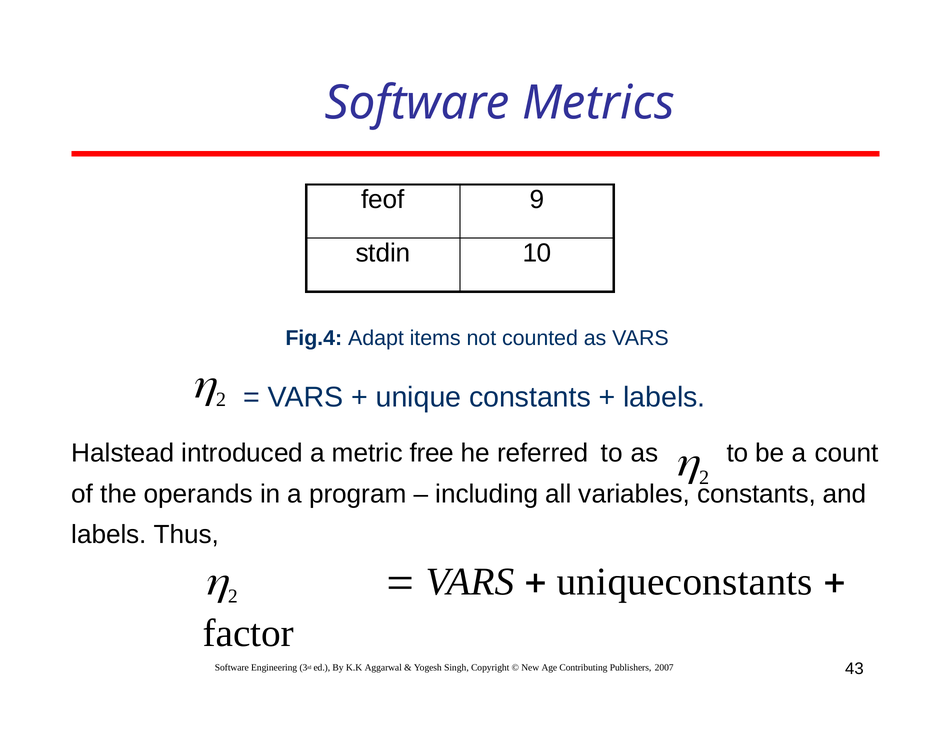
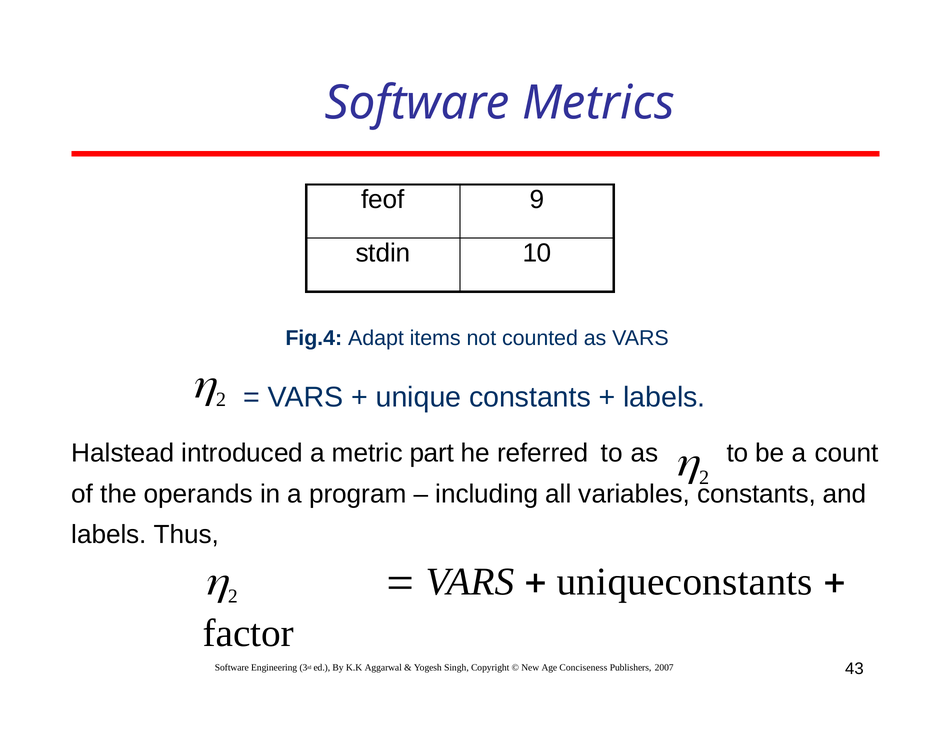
free: free -> part (432, 453)
Contributing: Contributing -> Conciseness (583, 668)
